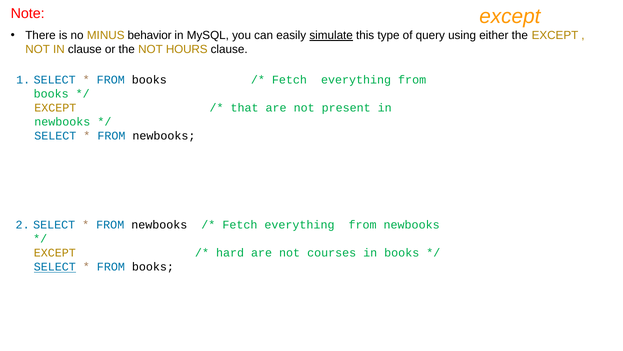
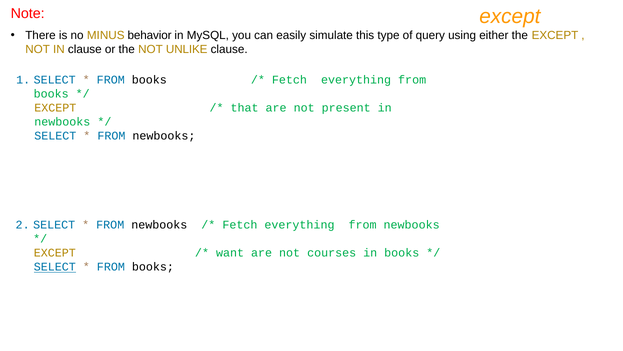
simulate underline: present -> none (331, 35)
HOURS: HOURS -> UNLIKE (187, 49)
hard: hard -> want (230, 253)
